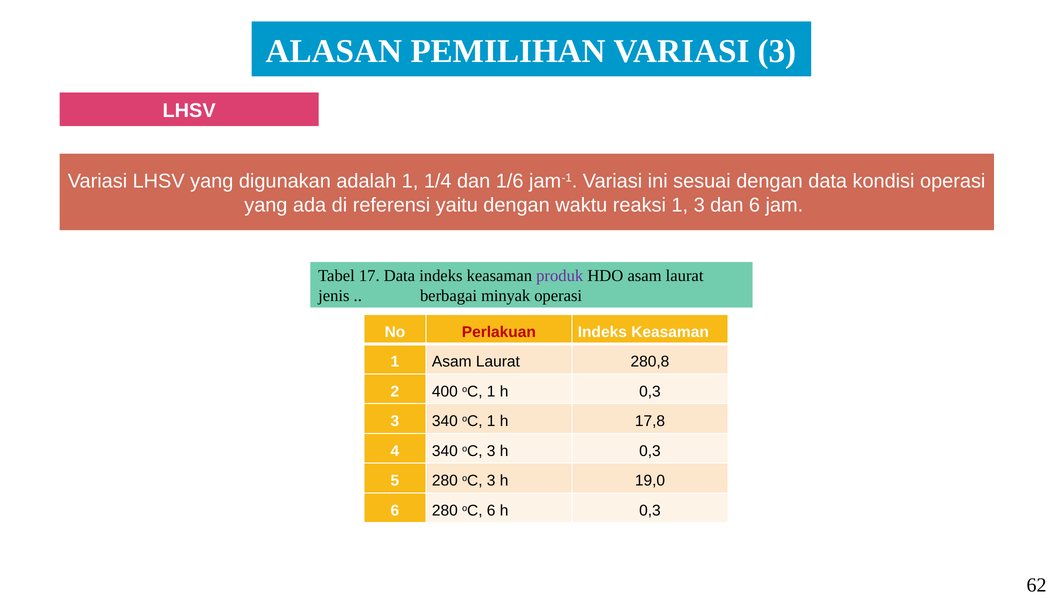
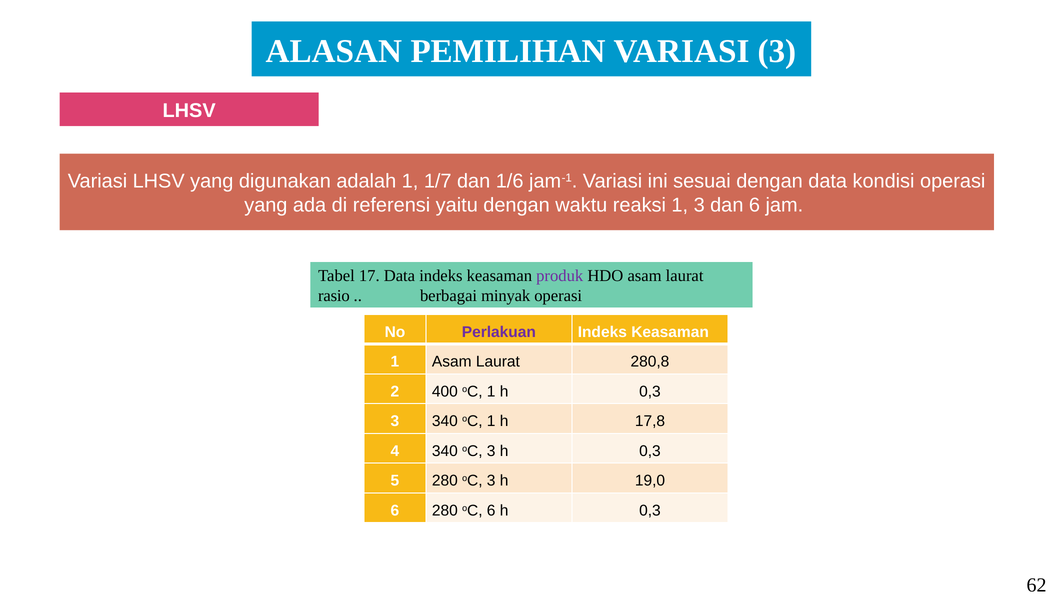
1/4: 1/4 -> 1/7 (438, 181)
jenis: jenis -> rasio (334, 296)
Perlakuan colour: red -> purple (499, 332)
